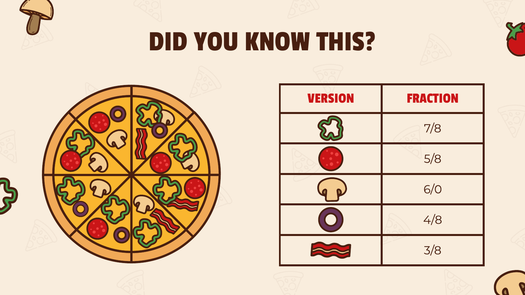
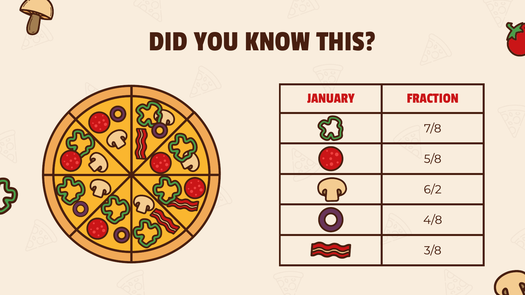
VERSION: VERSION -> JANUARY (331, 98)
6/0: 6/0 -> 6/2 (433, 190)
